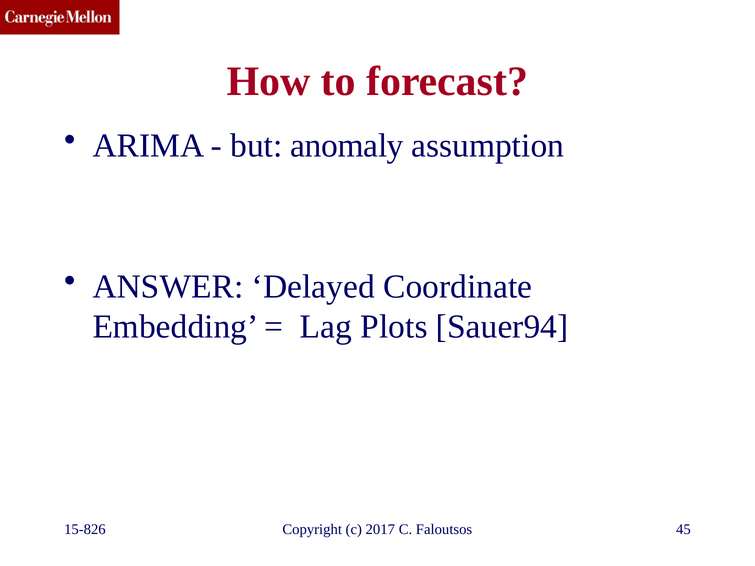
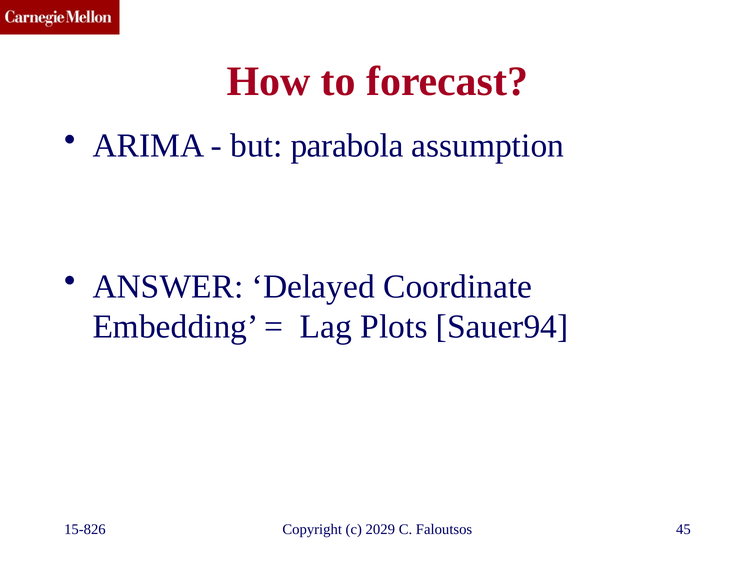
anomaly: anomaly -> parabola (347, 146)
2017: 2017 -> 2029 (380, 530)
